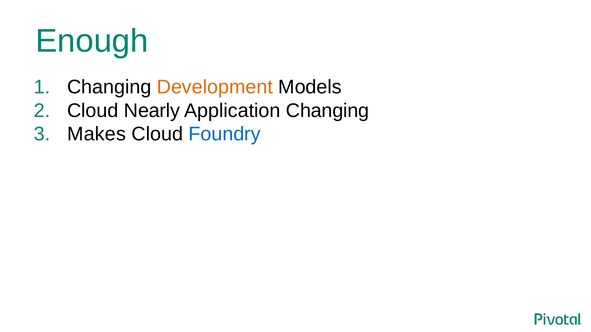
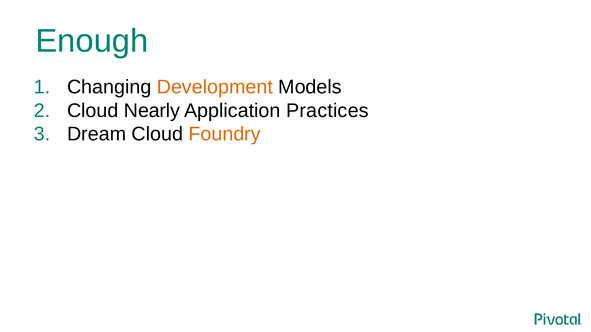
Application Changing: Changing -> Practices (327, 111)
Makes: Makes -> Dream (97, 134)
Foundry colour: blue -> orange (225, 134)
